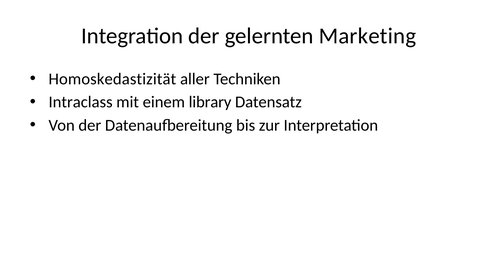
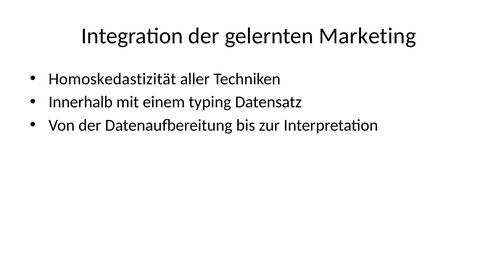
Intraclass: Intraclass -> Innerhalb (81, 102)
library: library -> typing (210, 102)
